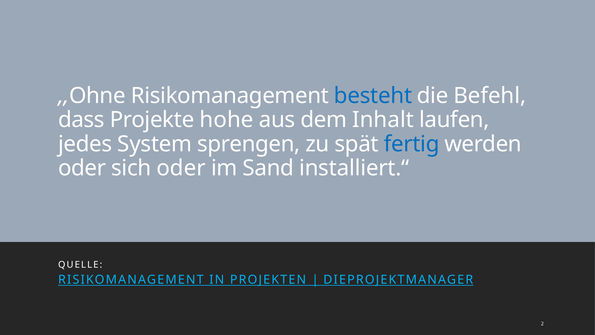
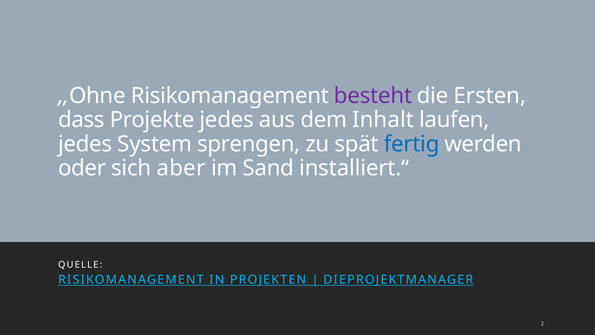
besteht colour: blue -> purple (373, 96)
Befehl: Befehl -> Ersten (490, 96)
Projekte hohe: hohe -> jedes (227, 120)
sich oder: oder -> aber (181, 168)
